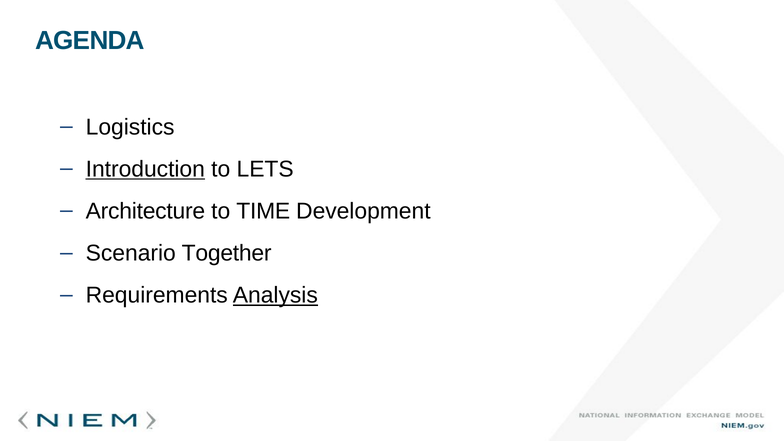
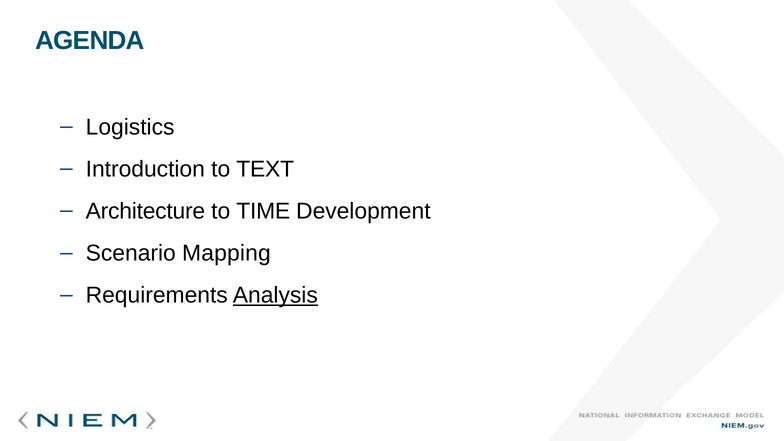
Introduction underline: present -> none (145, 169)
LETS: LETS -> TEXT (265, 169)
Together: Together -> Mapping (226, 253)
